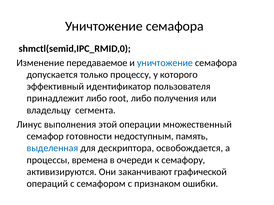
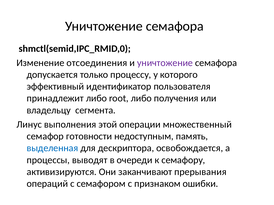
передаваемое: передаваемое -> отсоединения (97, 63)
уничтожение colour: blue -> purple (165, 63)
времена: времена -> выводят (90, 160)
графической: графической -> прерывания (200, 172)
